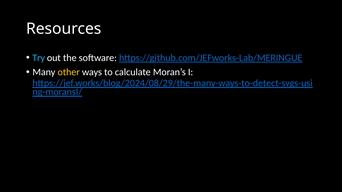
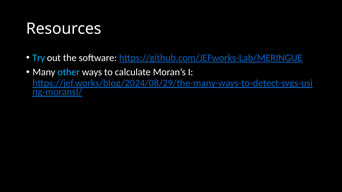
other colour: yellow -> light blue (69, 72)
